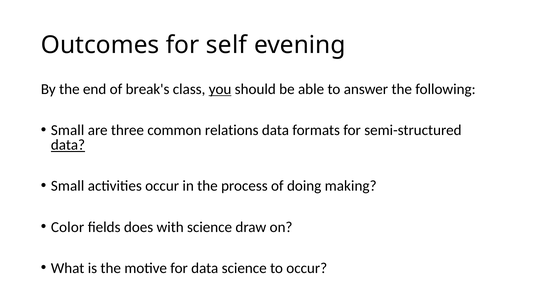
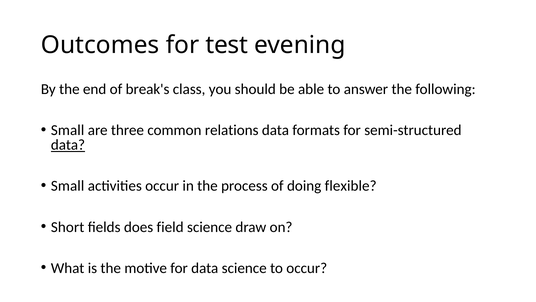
self: self -> test (227, 45)
you underline: present -> none (220, 89)
making: making -> flexible (351, 186)
Color: Color -> Short (68, 227)
with: with -> field (170, 227)
